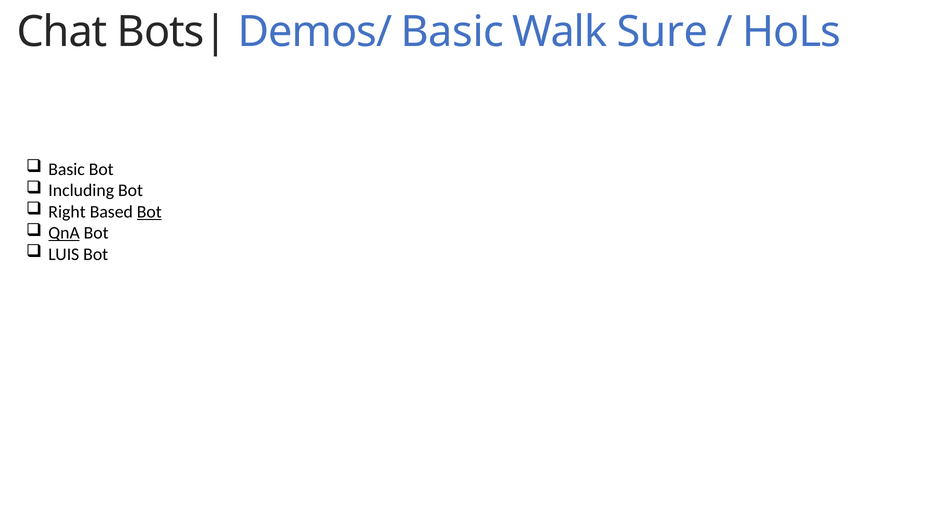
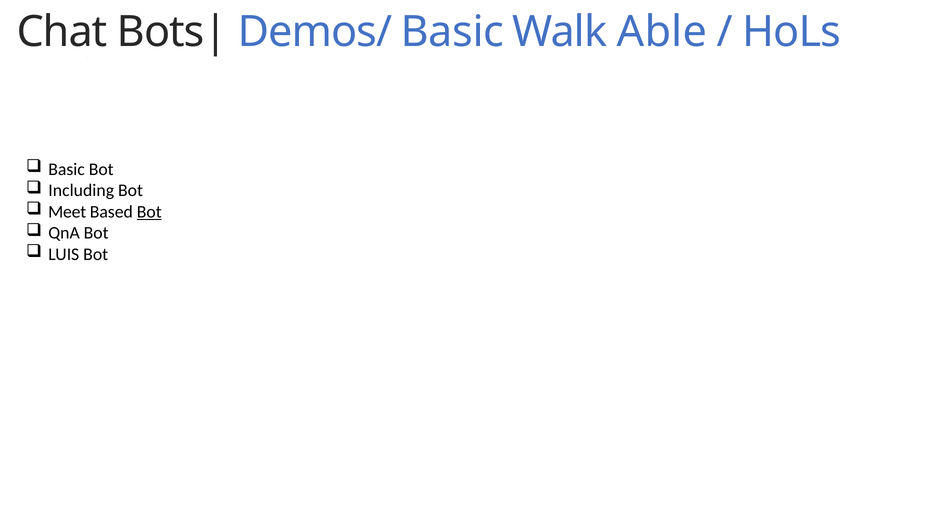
Sure: Sure -> Able (662, 32)
Right: Right -> Meet (67, 212)
QnA underline: present -> none (64, 233)
